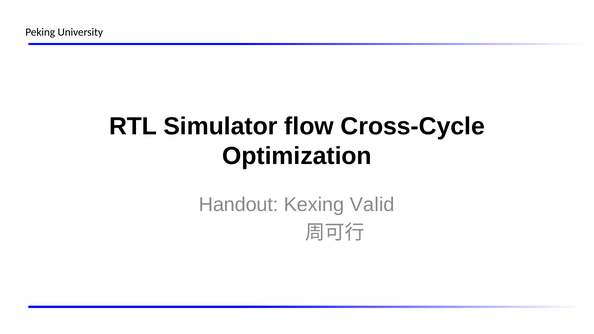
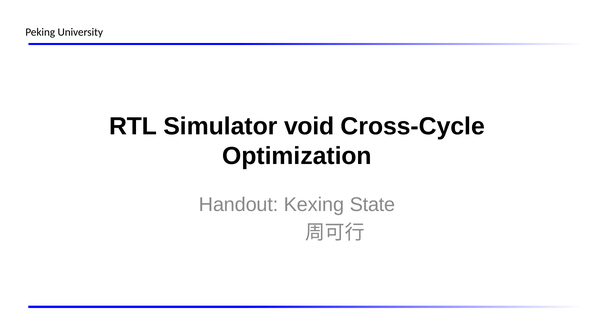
flow: flow -> void (309, 126)
Valid: Valid -> State (372, 205)
